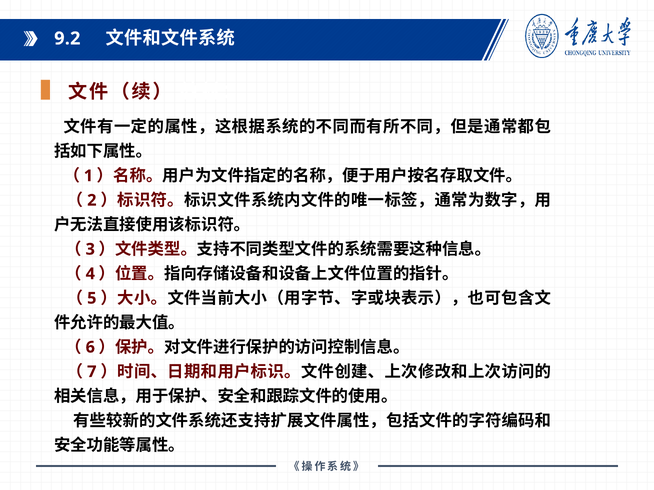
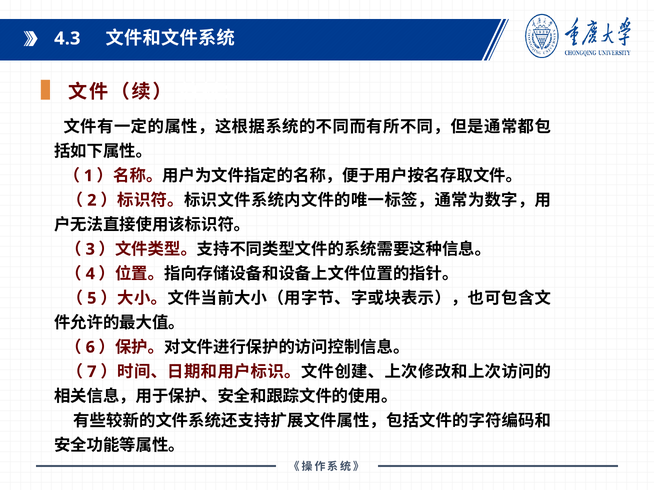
9.2: 9.2 -> 4.3 (67, 38)
